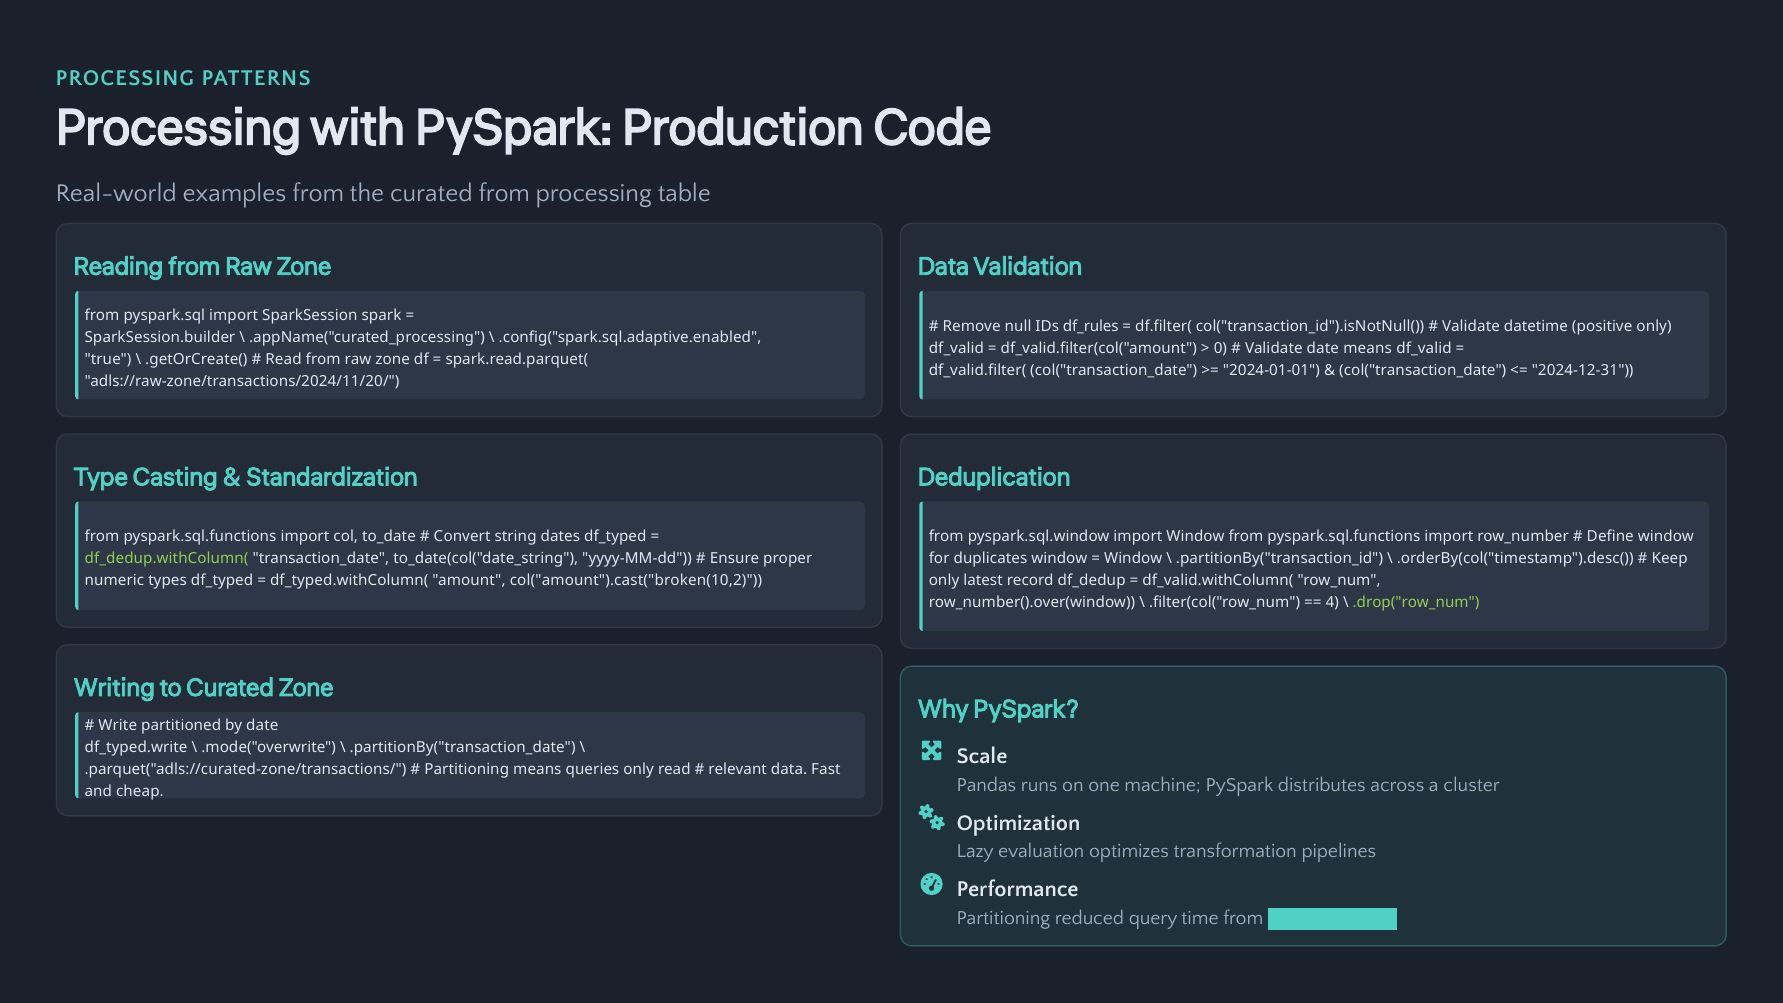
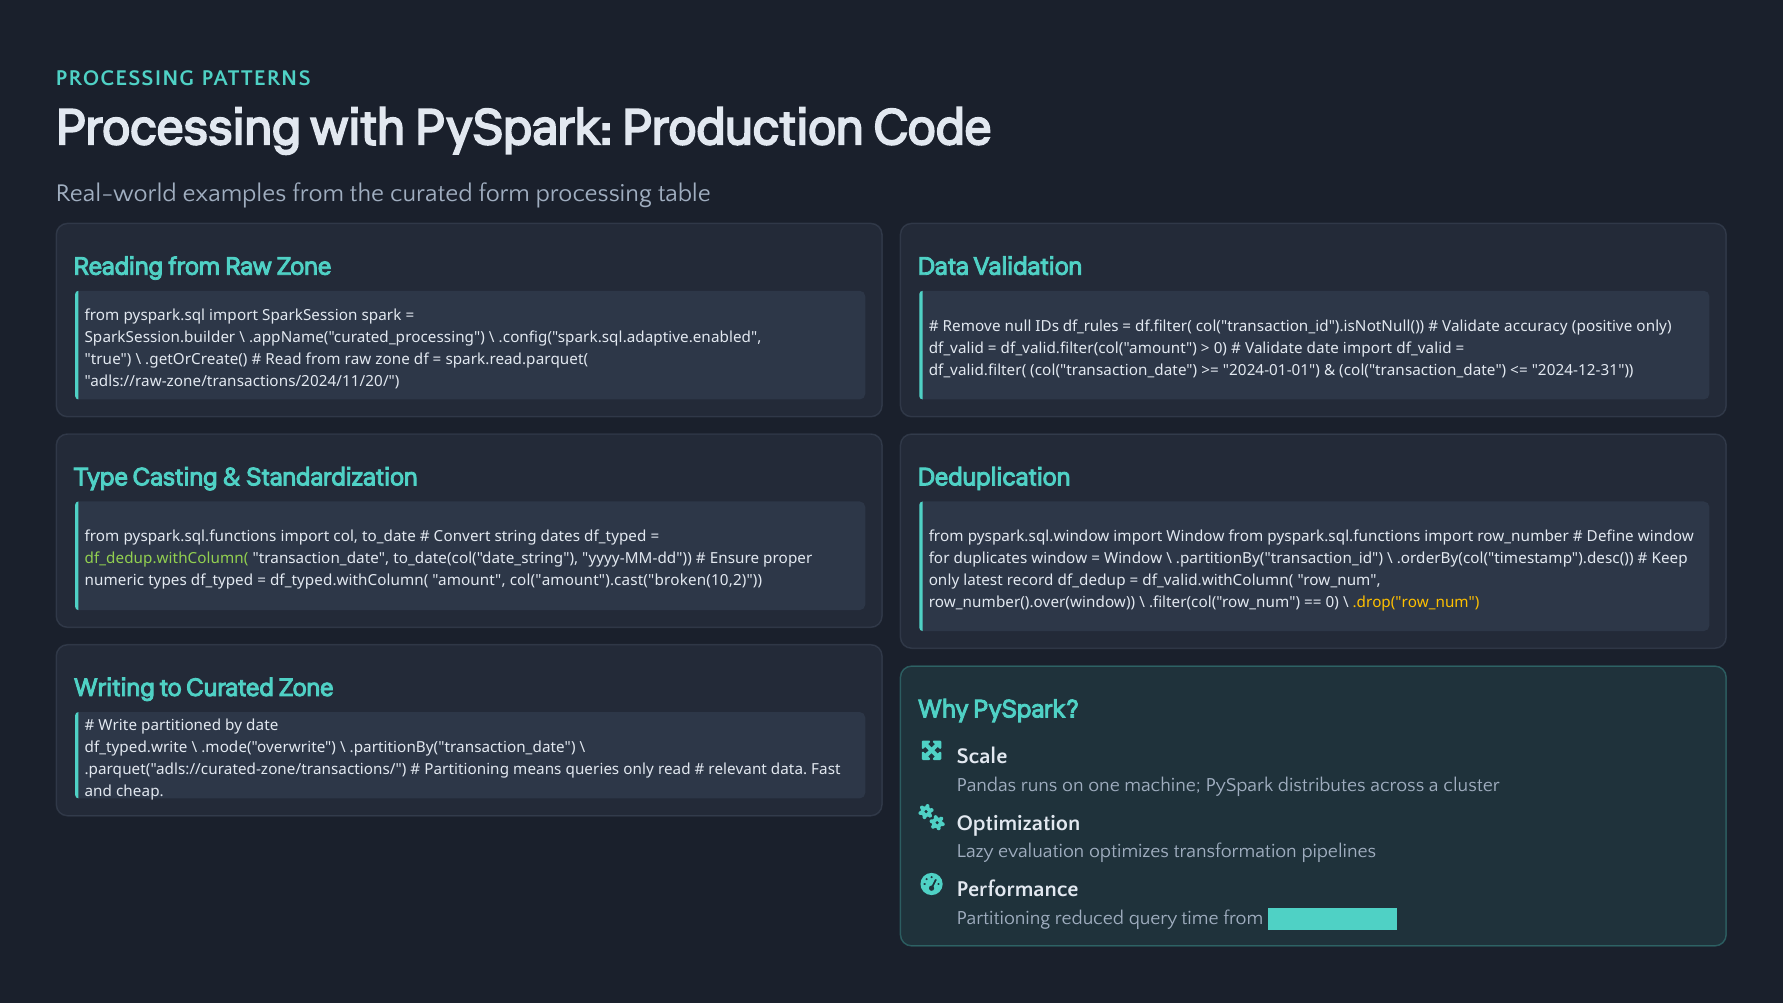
curated from: from -> form (504, 193)
datetime: datetime -> accuracy (1536, 326)
date means: means -> import (1368, 348)
4: 4 -> 0 (1332, 602)
.drop("row_num colour: light green -> yellow (1416, 602)
